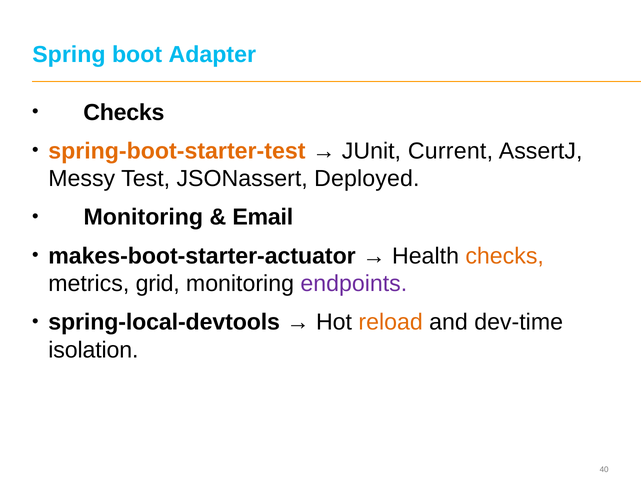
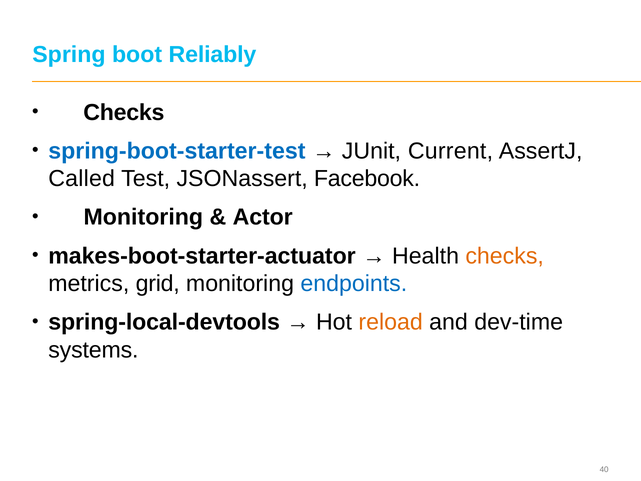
Adapter: Adapter -> Reliably (212, 55)
spring-boot-starter-test colour: orange -> blue (177, 151)
Messy: Messy -> Called (82, 179)
Deployed: Deployed -> Facebook (367, 179)
Email: Email -> Actor (263, 217)
endpoints colour: purple -> blue (354, 284)
isolation: isolation -> systems (93, 350)
